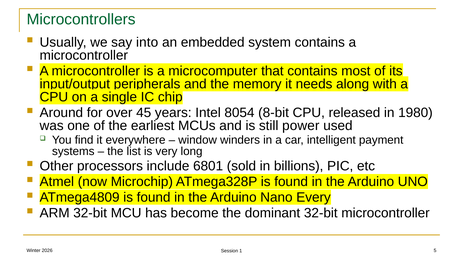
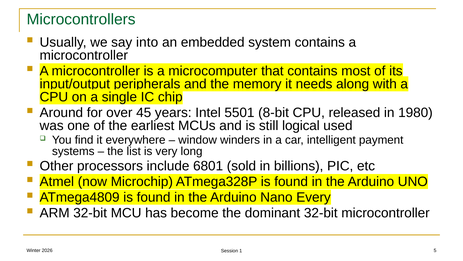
8054: 8054 -> 5501 (239, 112)
power: power -> logical (301, 125)
